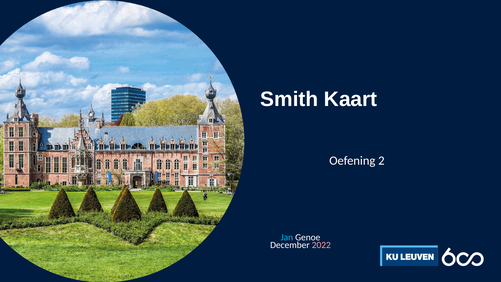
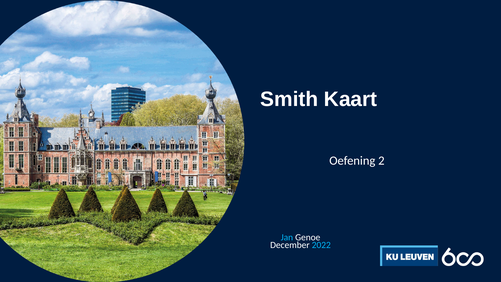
2022 colour: pink -> light blue (321, 245)
